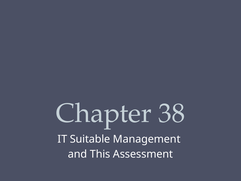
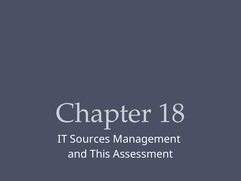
38: 38 -> 18 (172, 113)
Suitable: Suitable -> Sources (90, 139)
